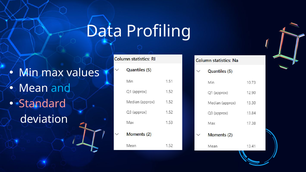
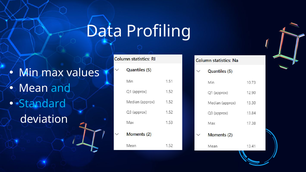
Standard colour: pink -> light blue (42, 104)
